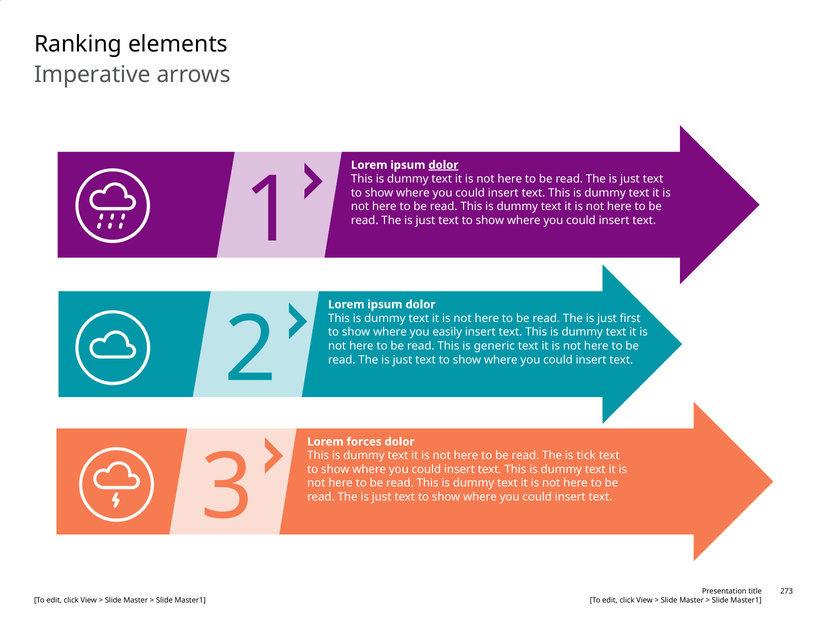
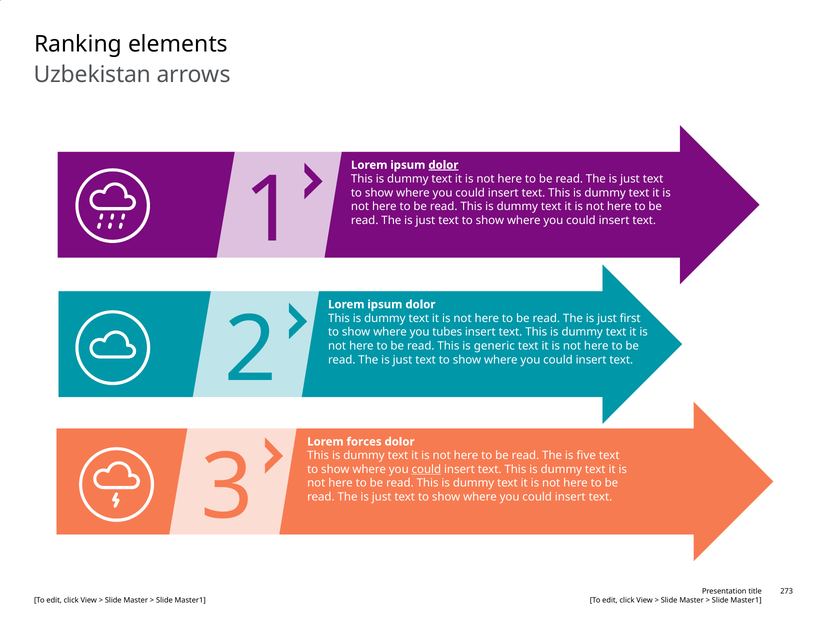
Imperative: Imperative -> Uzbekistan (92, 74)
easily: easily -> tubes (447, 332)
tick: tick -> five (586, 455)
could underline: none -> present (426, 469)
